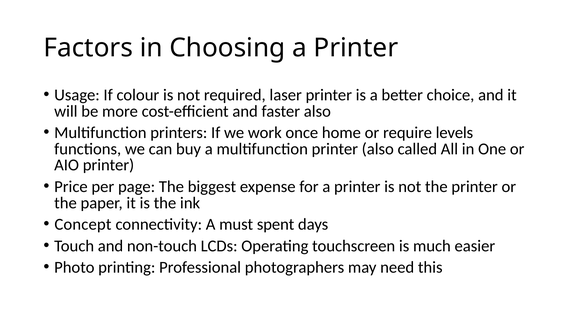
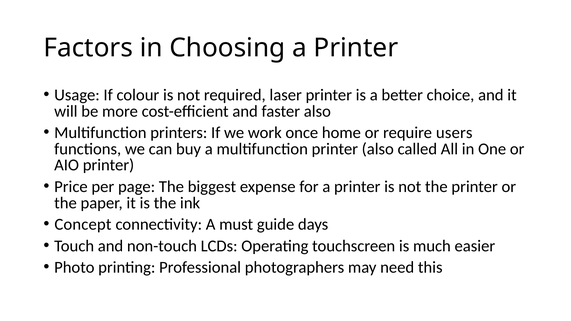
levels: levels -> users (454, 133)
spent: spent -> guide (276, 225)
